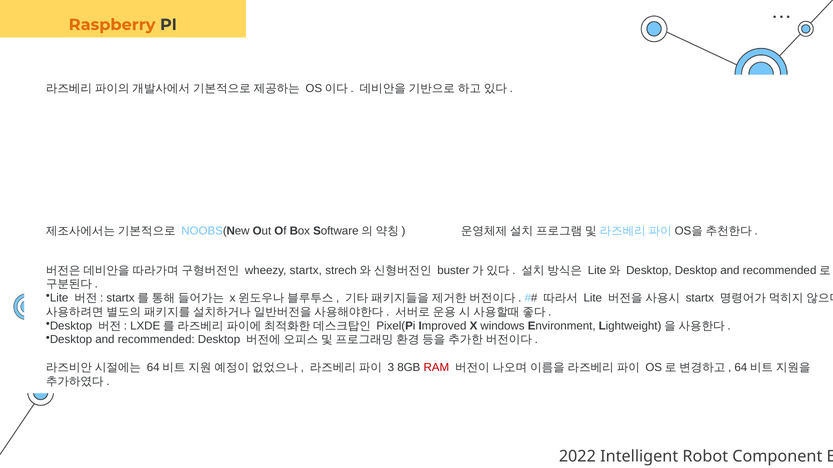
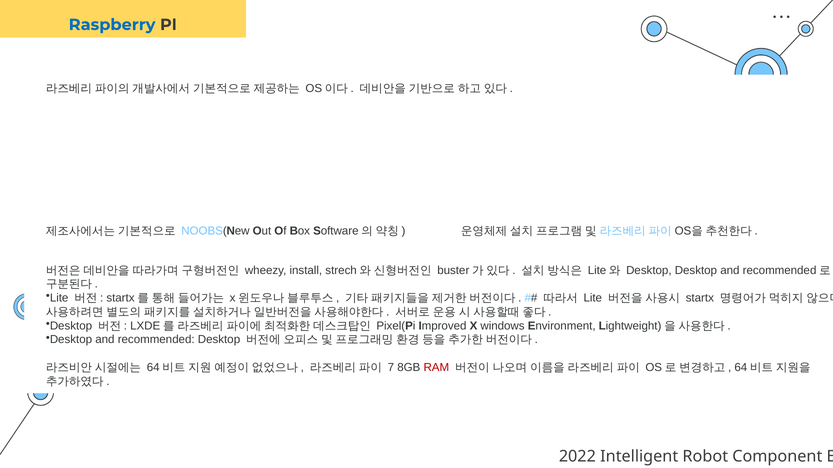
Raspberry colour: orange -> blue (112, 25)
wheezy startx: startx -> install (306, 271)
3: 3 -> 7 (391, 368)
